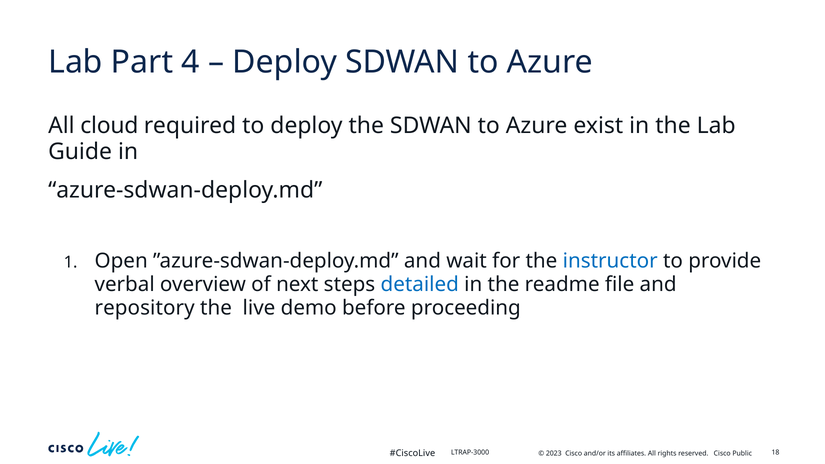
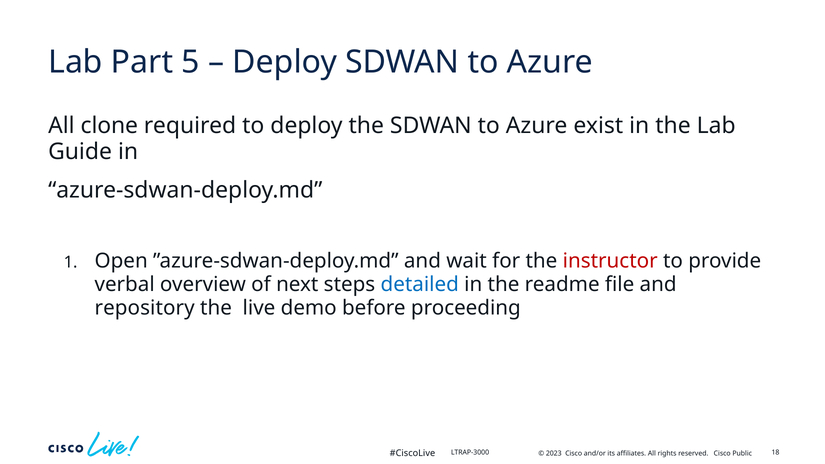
4: 4 -> 5 (191, 62)
cloud: cloud -> clone (109, 125)
instructor colour: blue -> red (610, 261)
